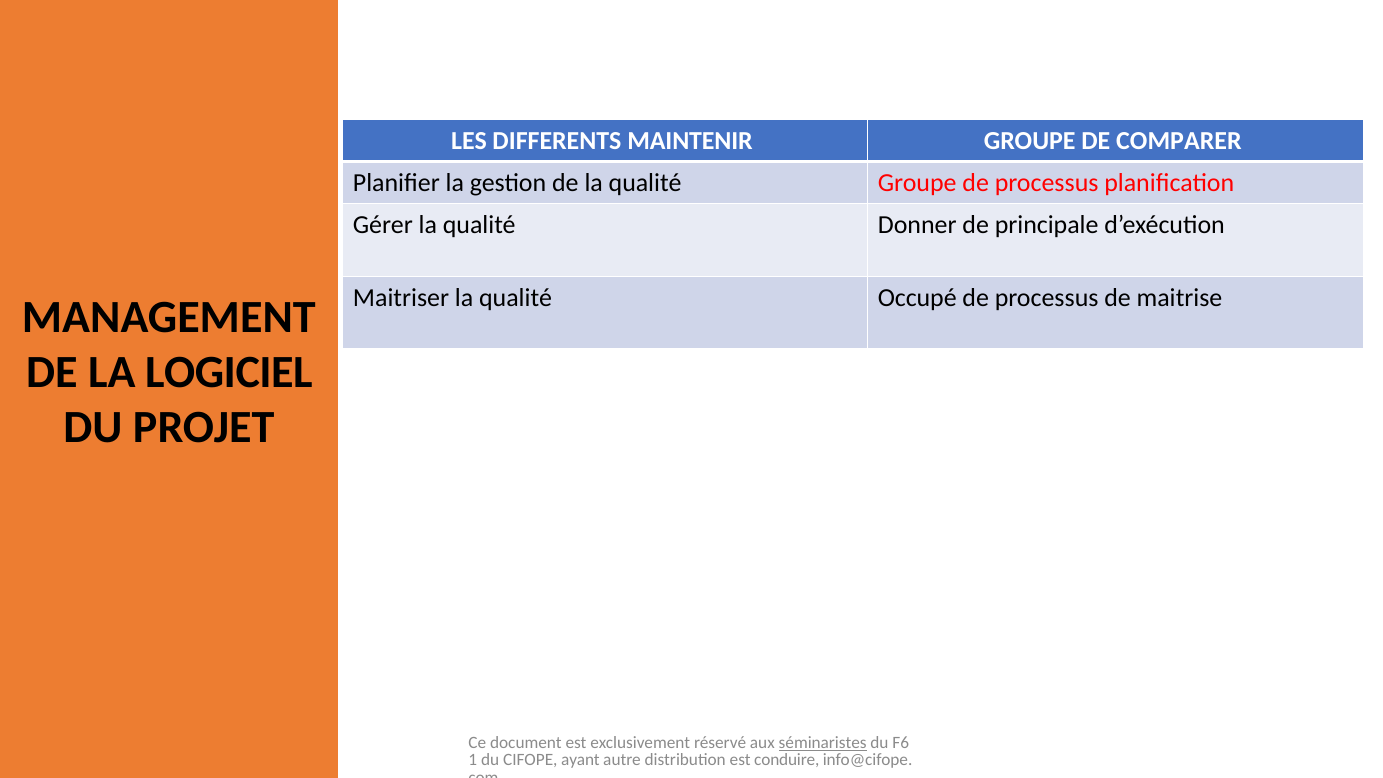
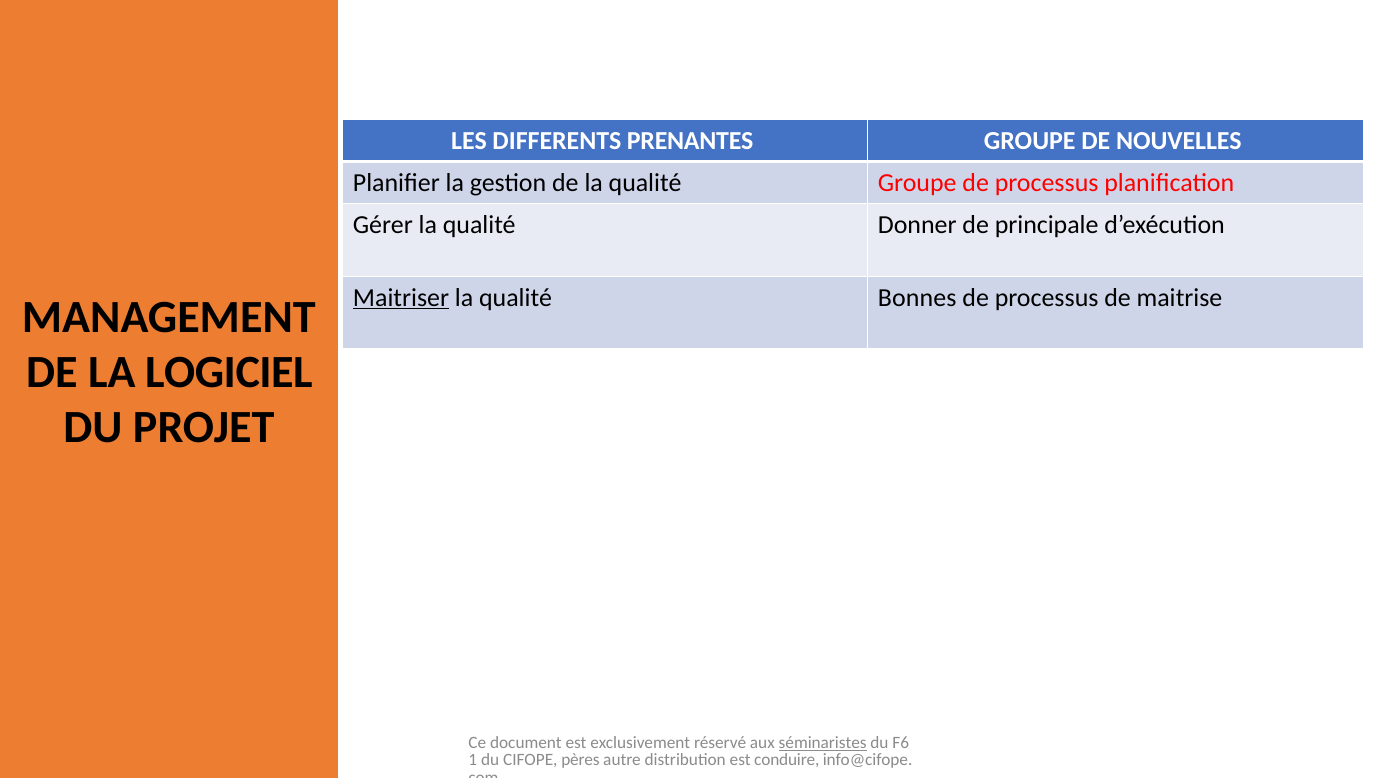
MAINTENIR: MAINTENIR -> PRENANTES (690, 141)
COMPARER: COMPARER -> NOUVELLES (1179, 141)
Maitriser underline: none -> present (401, 297)
Occupé: Occupé -> Bonnes (917, 297)
ayant: ayant -> pères (580, 760)
